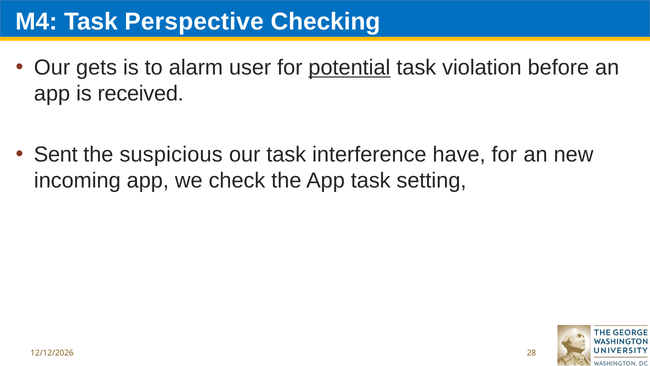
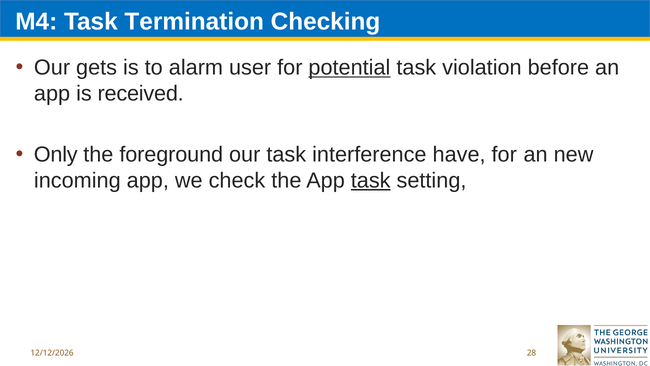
Perspective: Perspective -> Termination (194, 22)
Sent: Sent -> Only (56, 154)
suspicious: suspicious -> foreground (171, 154)
task underline: none -> present (371, 180)
